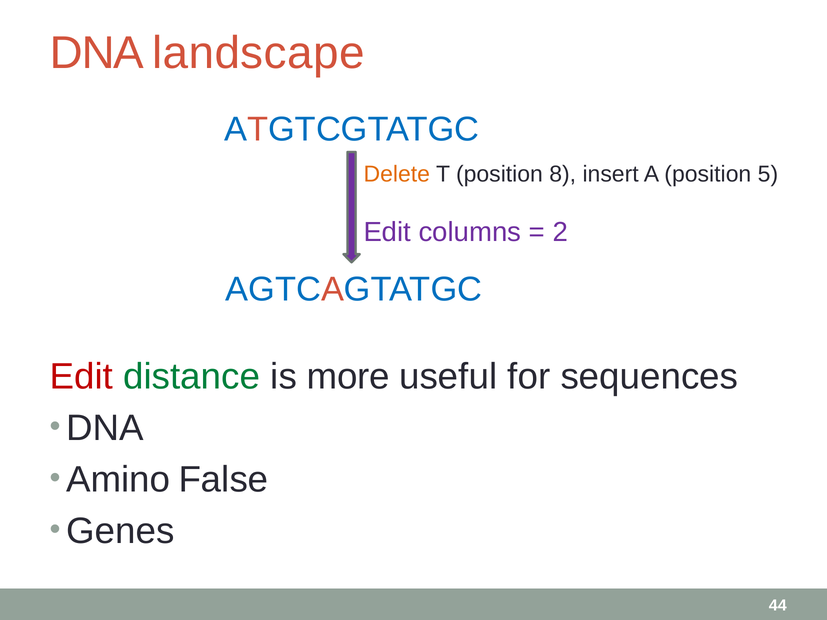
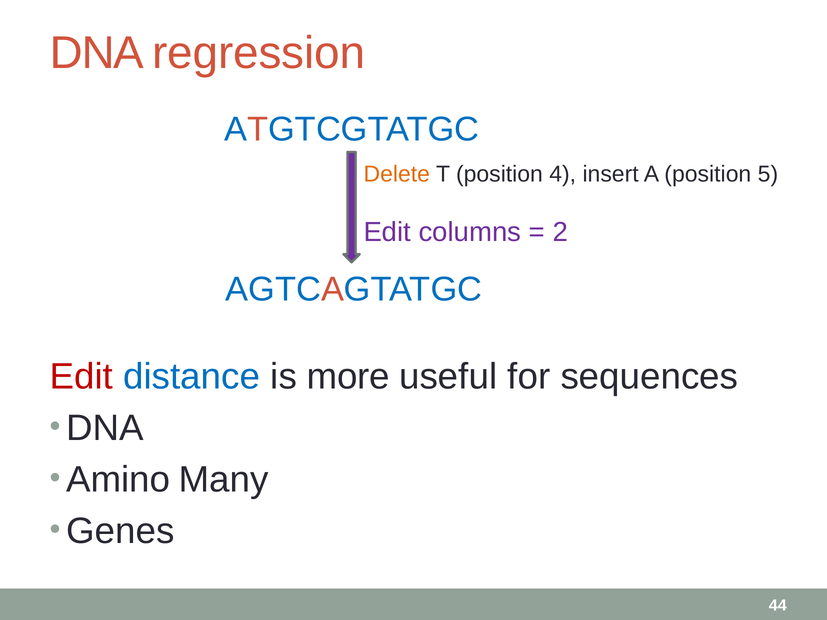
landscape: landscape -> regression (259, 53)
8: 8 -> 4 (563, 174)
distance colour: green -> blue (192, 377)
False: False -> Many (224, 480)
